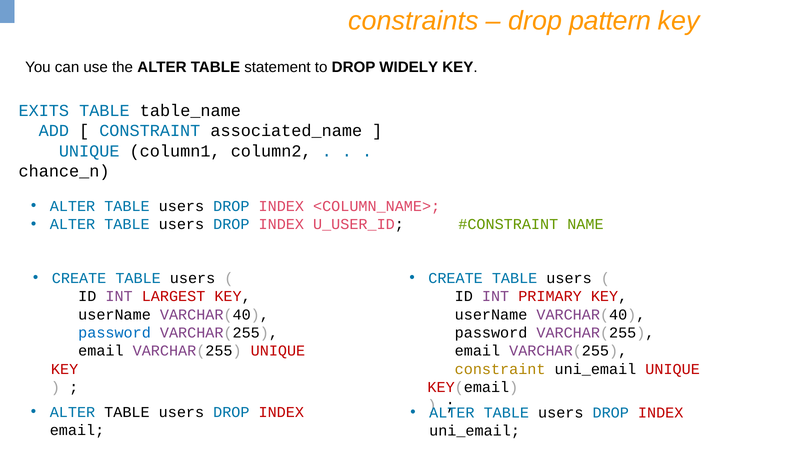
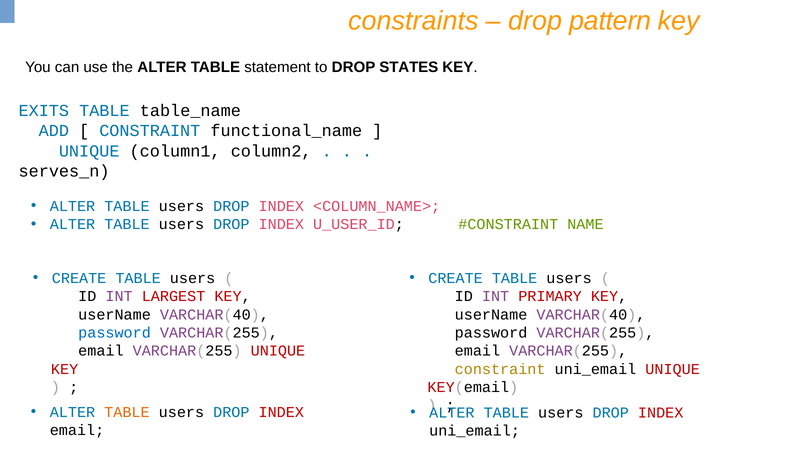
WIDELY: WIDELY -> STATES (409, 67)
associated_name: associated_name -> functional_name (286, 131)
chance_n: chance_n -> serves_n (64, 171)
TABLE colour: black -> orange (127, 412)
